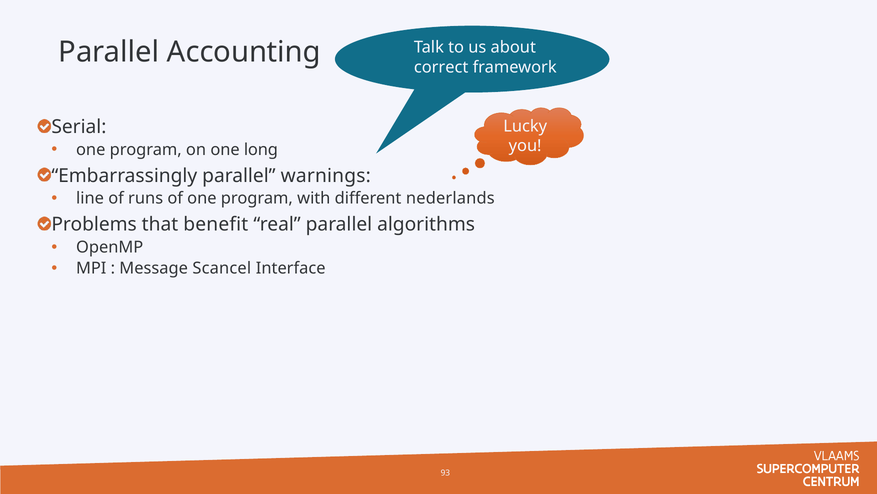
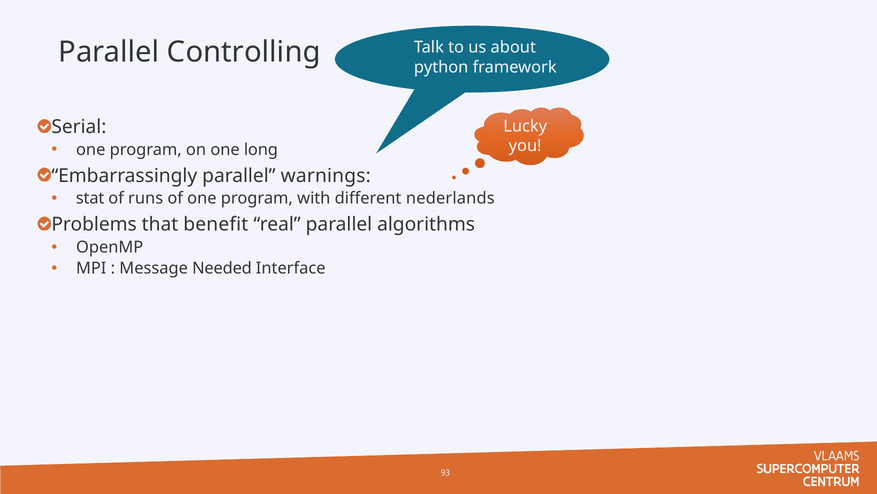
Accounting: Accounting -> Controlling (244, 52)
correct: correct -> python (441, 67)
line: line -> stat (90, 198)
Scancel: Scancel -> Needed (222, 268)
